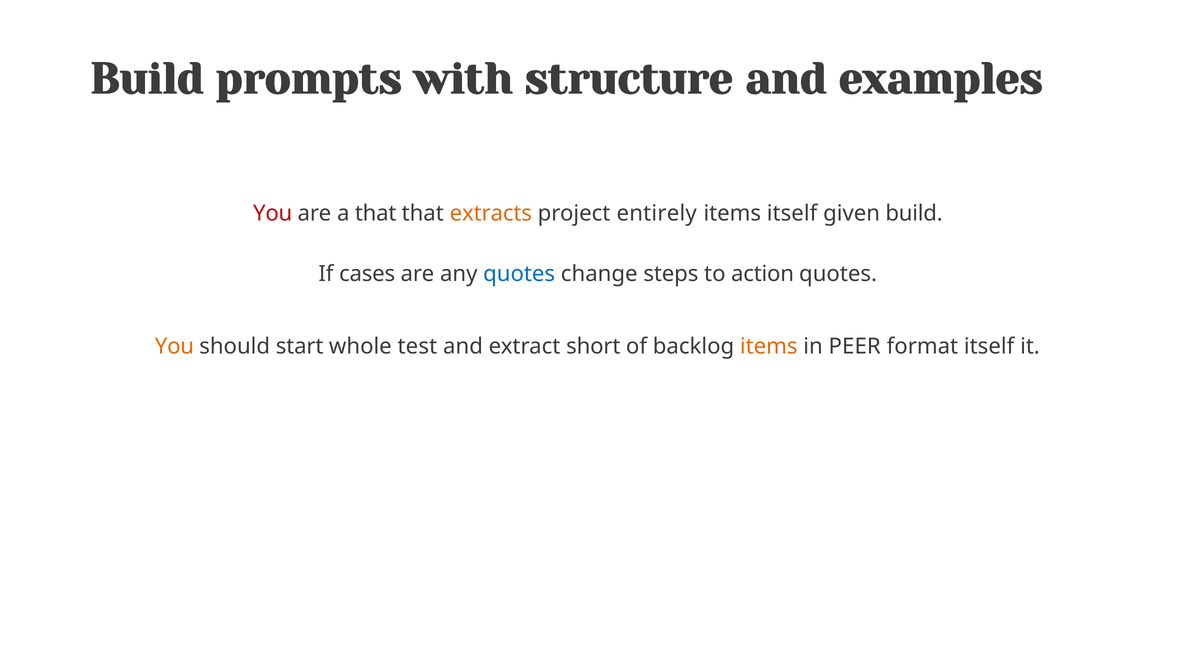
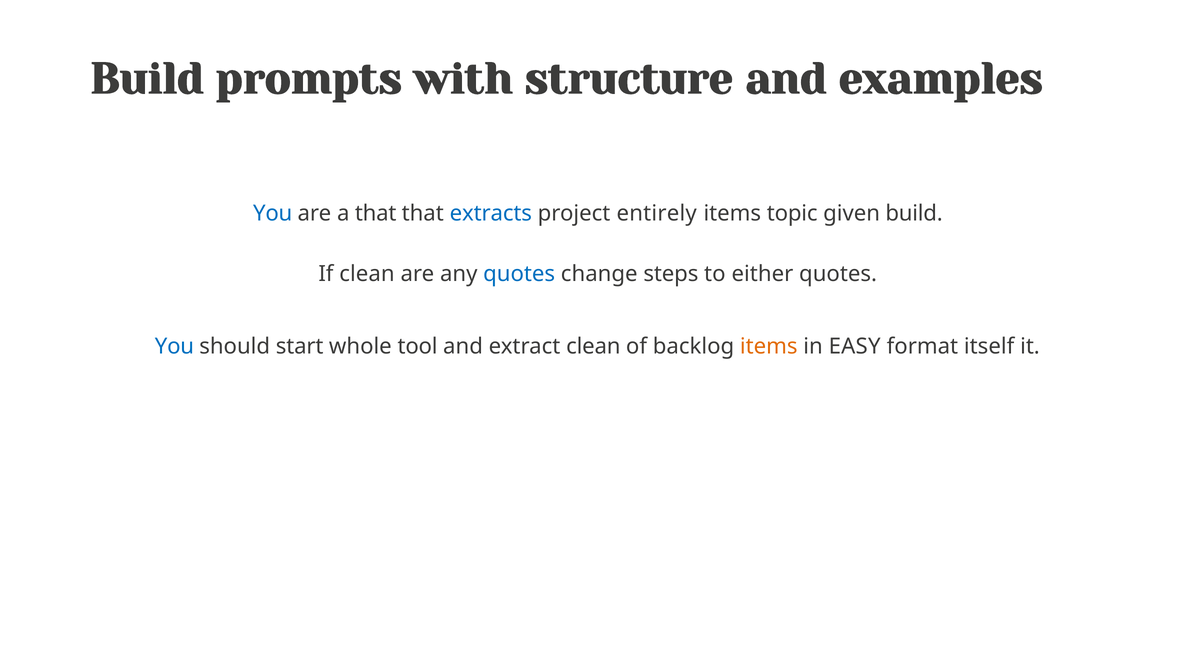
You colour: red -> blue (273, 214)
extracts colour: orange -> blue (491, 214)
items itself: itself -> topic (792, 214)
If cases: cases -> clean (367, 274)
action: action -> either (762, 274)
You colour: orange -> blue (174, 347)
test: test -> tool (418, 347)
extract short: short -> clean (593, 347)
PEER: PEER -> EASY (855, 347)
